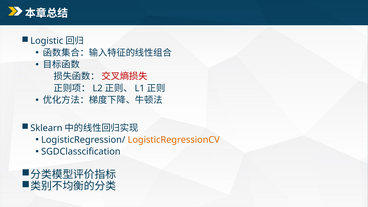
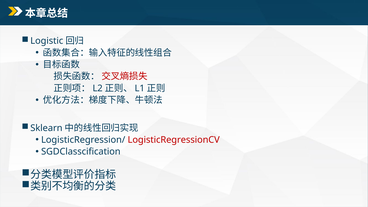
LogisticRegressionCV colour: orange -> red (174, 140)
